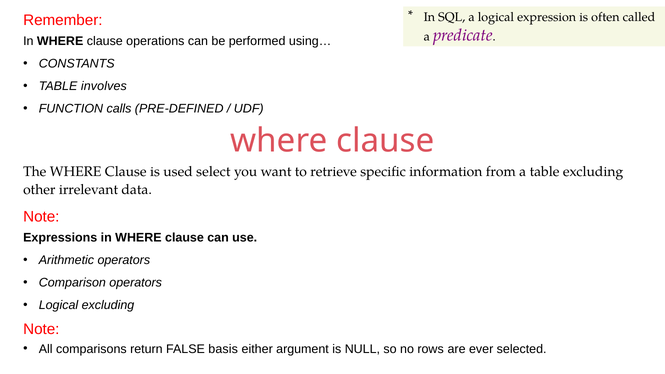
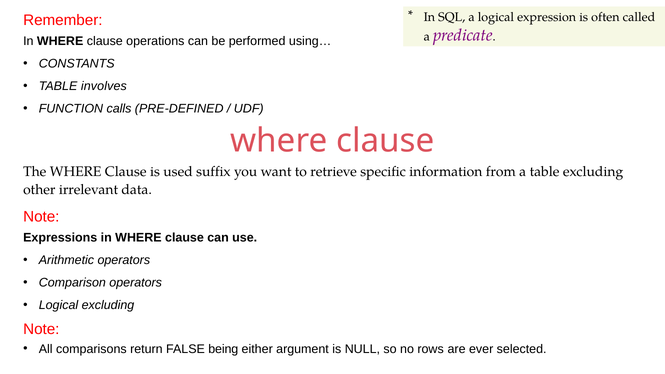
select: select -> suffix (213, 172)
basis: basis -> being (223, 349)
